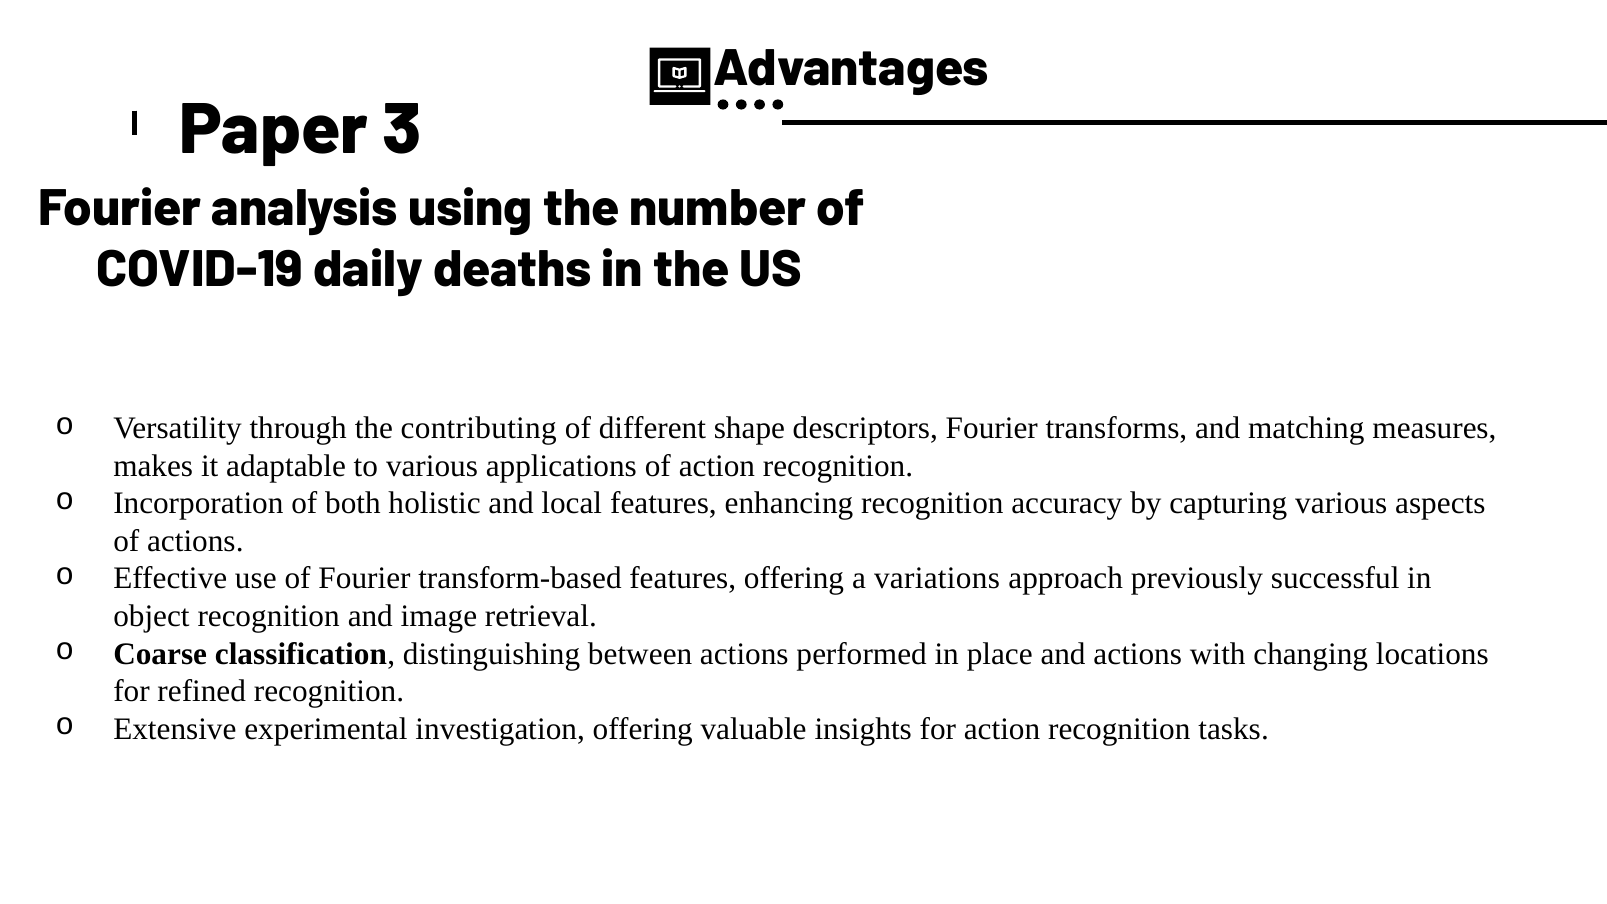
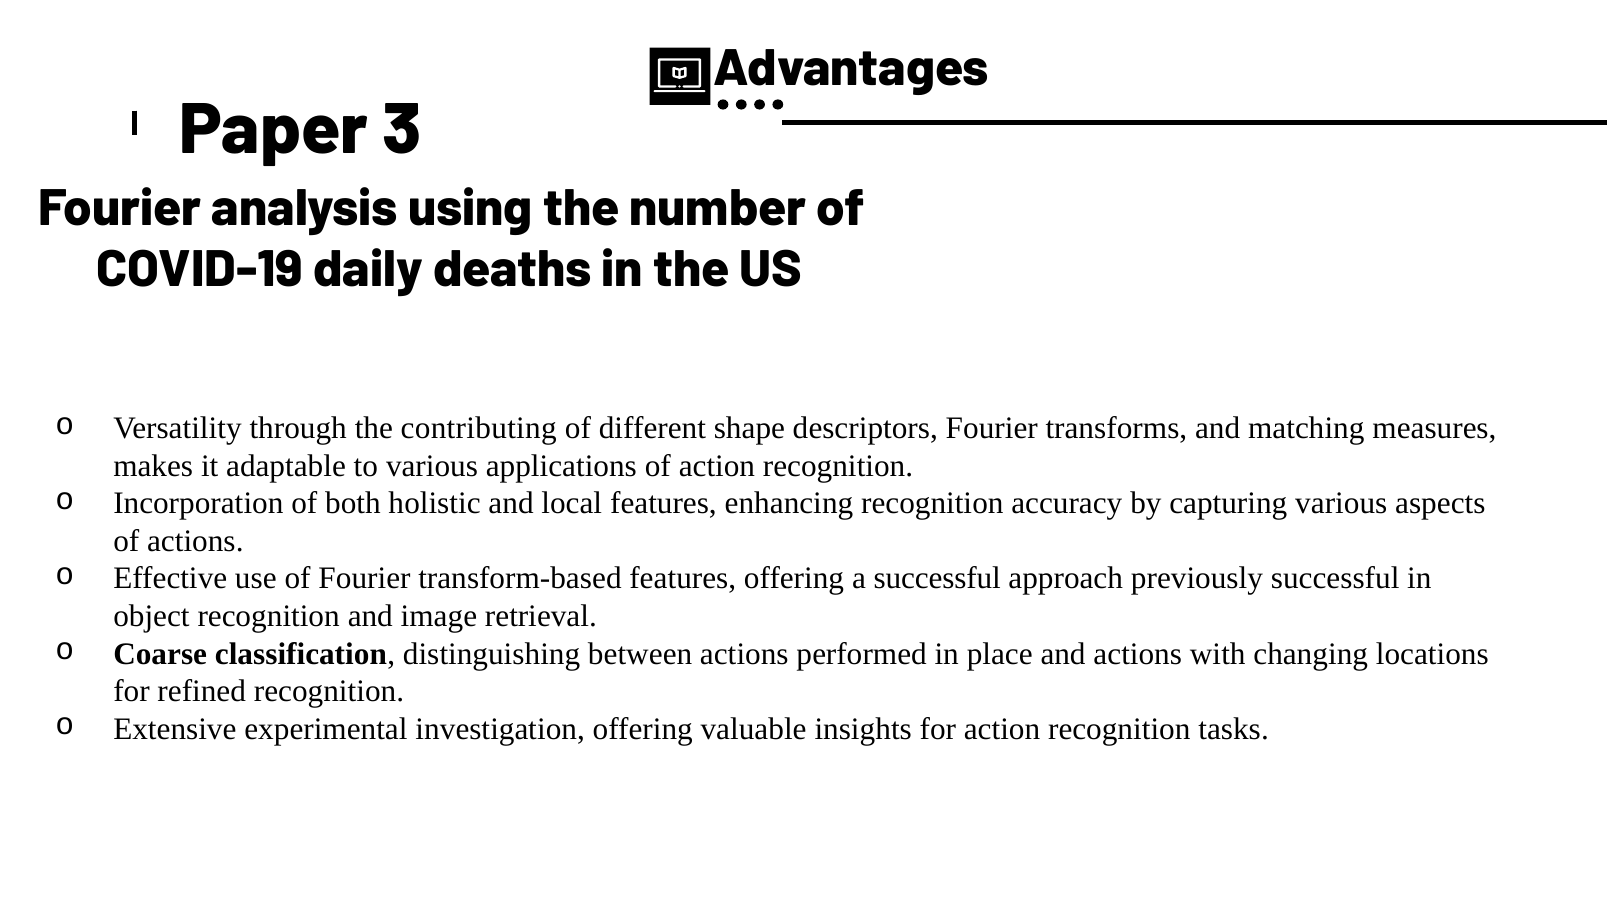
a variations: variations -> successful (937, 579)
